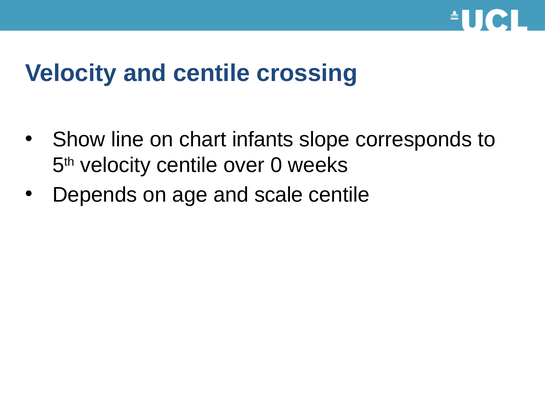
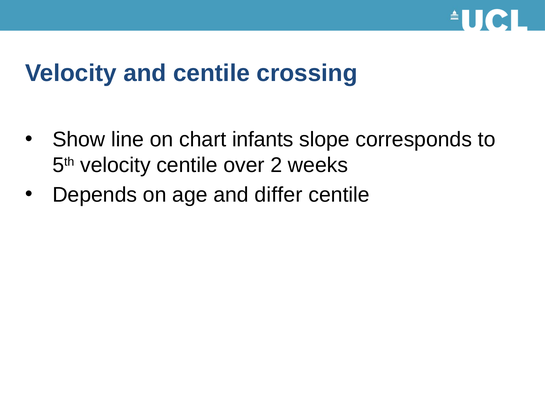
0: 0 -> 2 (276, 165)
scale: scale -> differ (279, 195)
